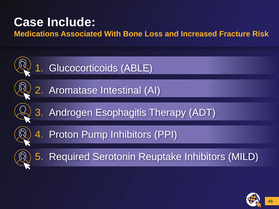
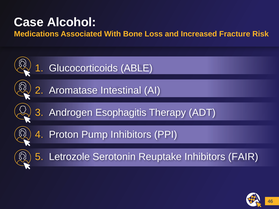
Include: Include -> Alcohol (72, 22)
Required: Required -> Letrozole (69, 157)
MILD: MILD -> FAIR (243, 157)
